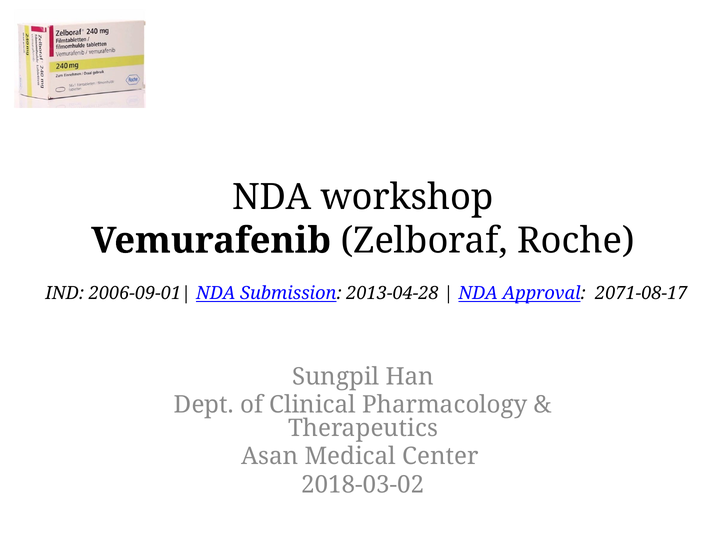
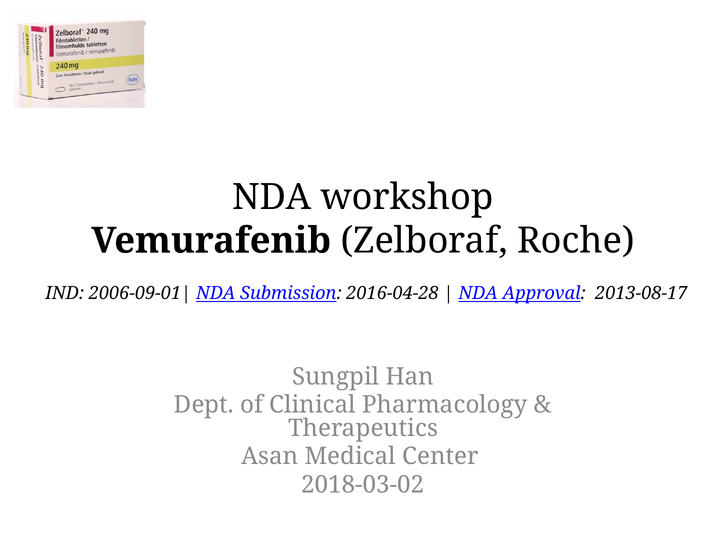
2013-04-28: 2013-04-28 -> 2016-04-28 (393, 294)
2071-08-17: 2071-08-17 -> 2013-08-17 (641, 294)
